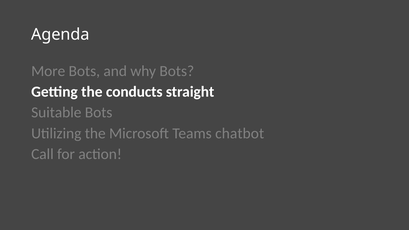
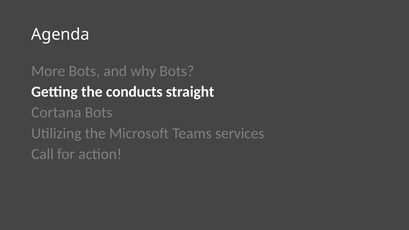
Suitable: Suitable -> Cortana (56, 113)
chatbot: chatbot -> services (240, 133)
